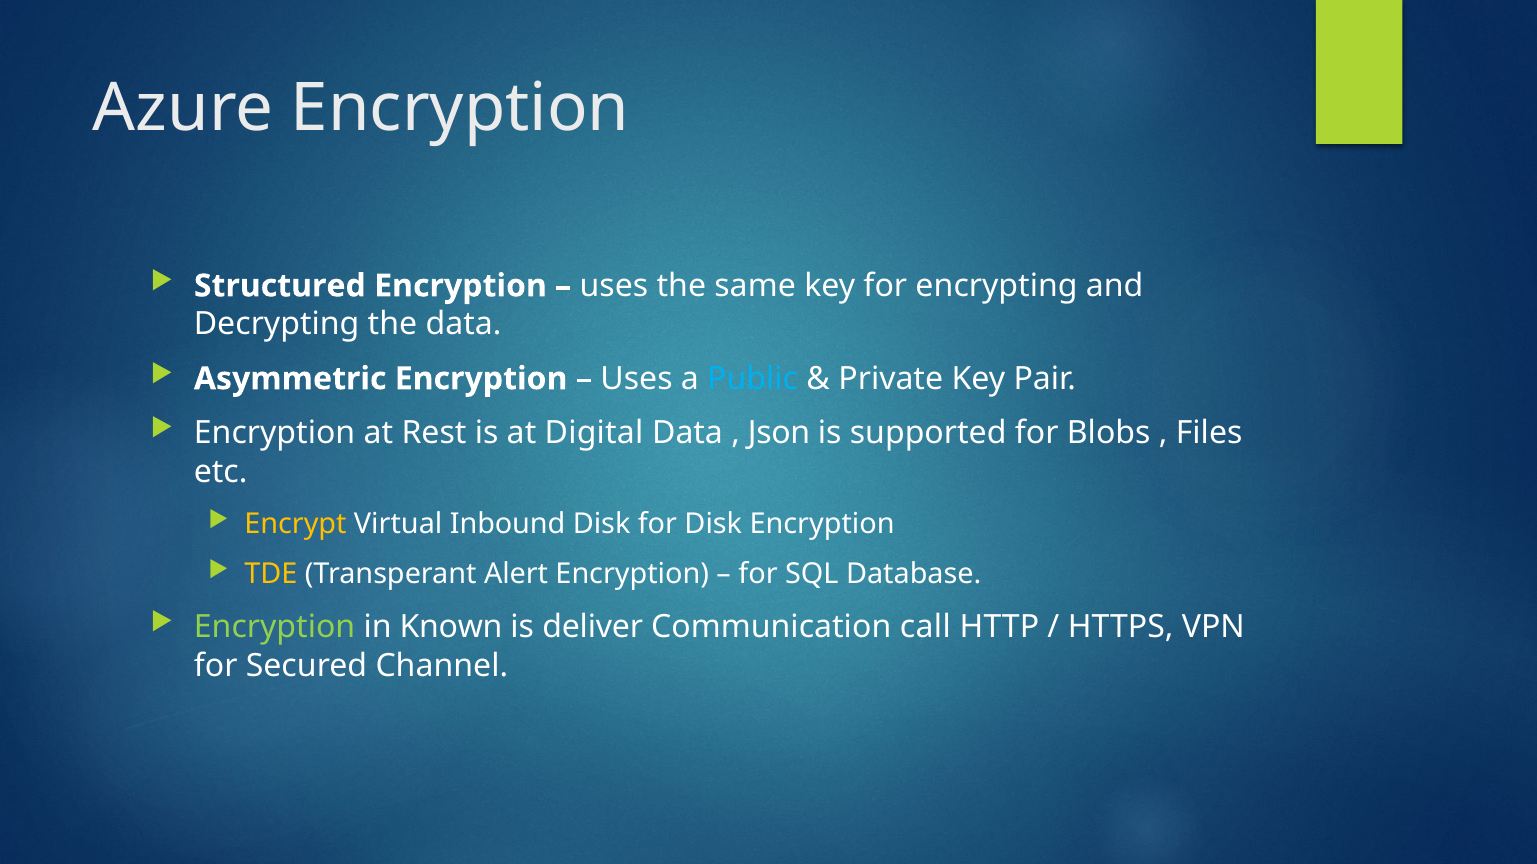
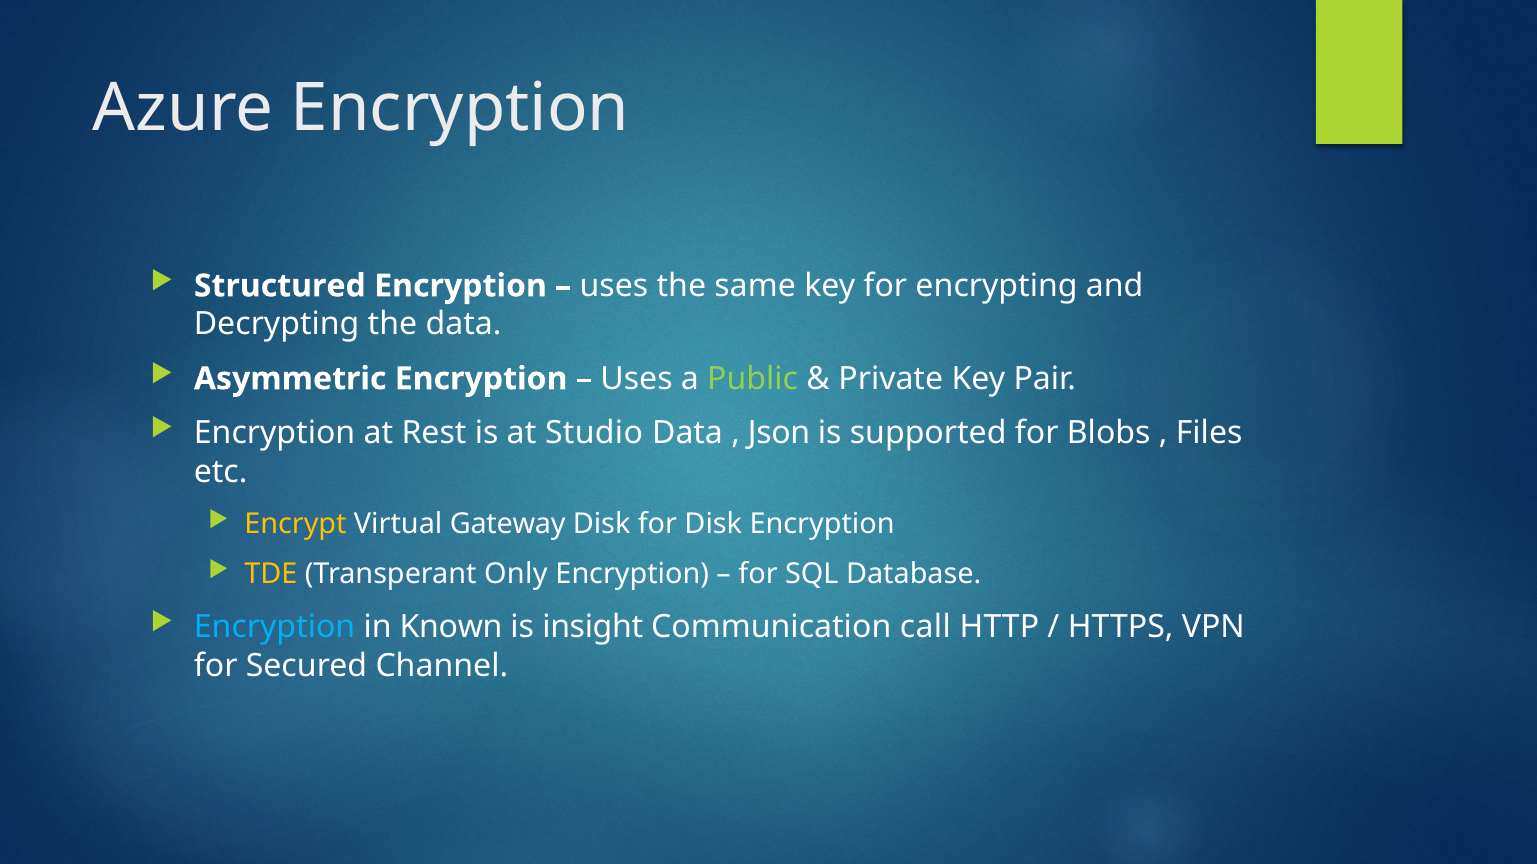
Public colour: light blue -> light green (753, 379)
Digital: Digital -> Studio (594, 433)
Inbound: Inbound -> Gateway (508, 524)
Alert: Alert -> Only (516, 575)
Encryption colour: light green -> light blue (275, 628)
deliver: deliver -> insight (593, 628)
